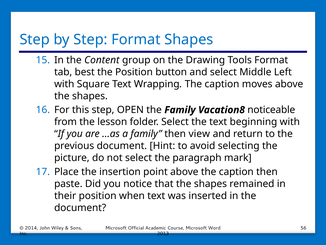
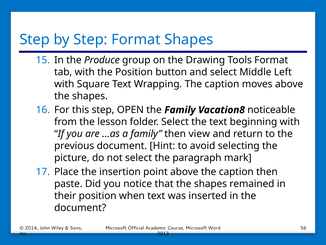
Content: Content -> Produce (102, 60)
tab best: best -> with (85, 72)
